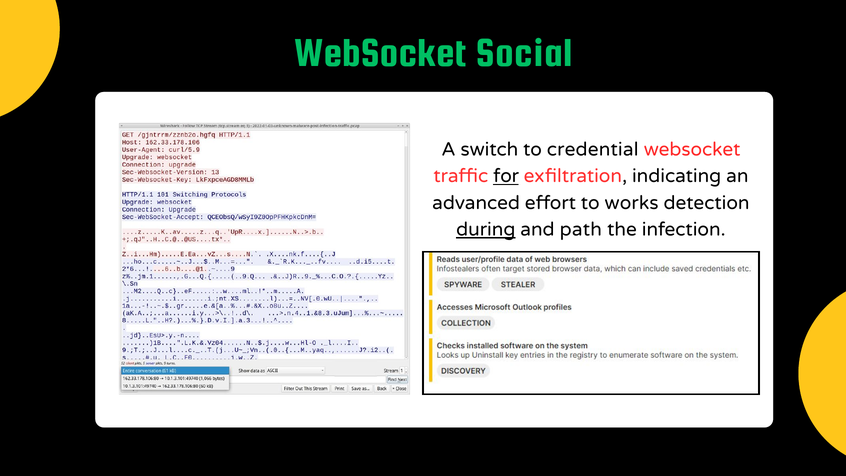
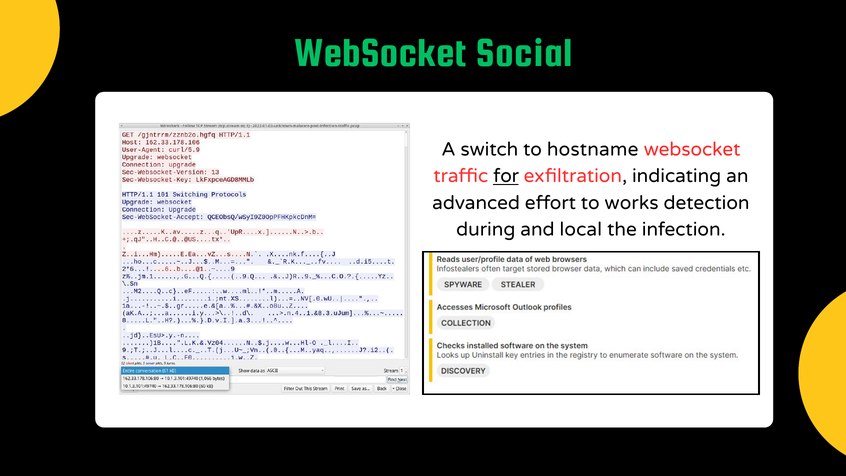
credential: credential -> hostname (593, 149)
during underline: present -> none (486, 229)
path: path -> local (581, 229)
